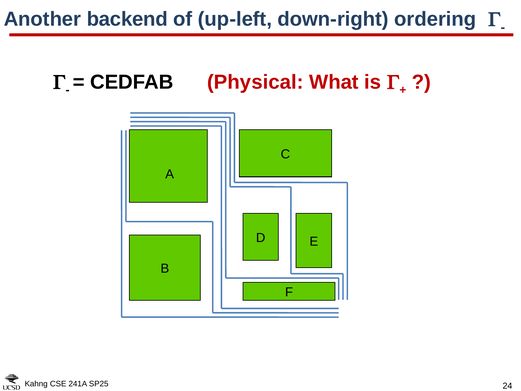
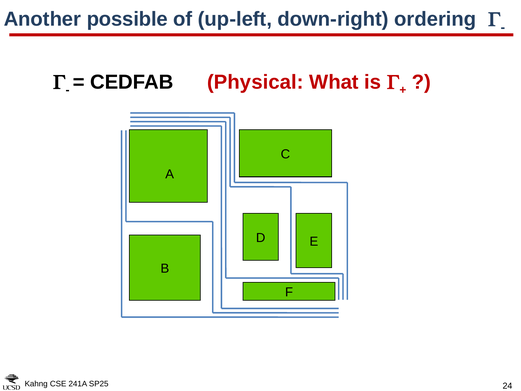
backend: backend -> possible (127, 19)
